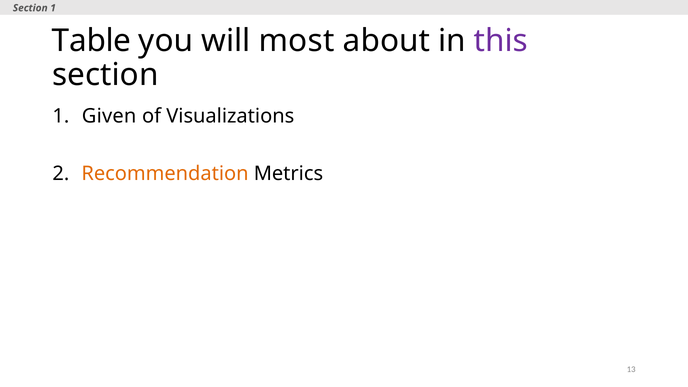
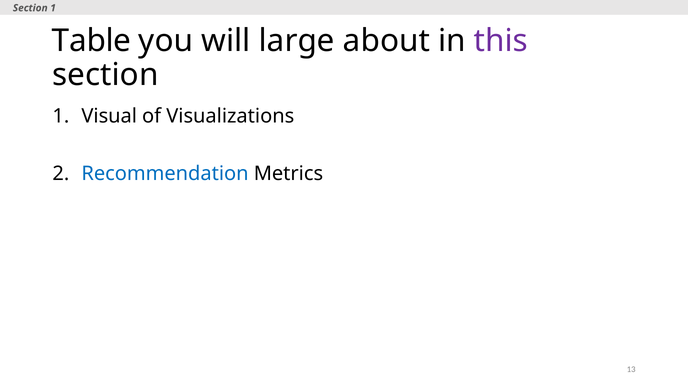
most: most -> large (297, 41)
Given: Given -> Visual (109, 116)
Recommendation colour: orange -> blue (165, 174)
